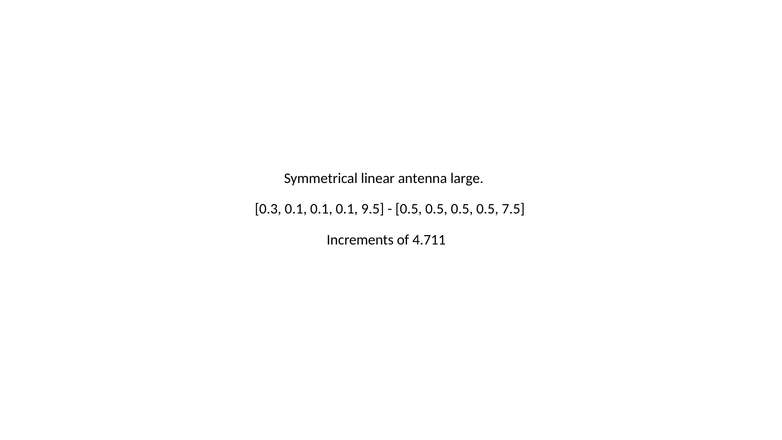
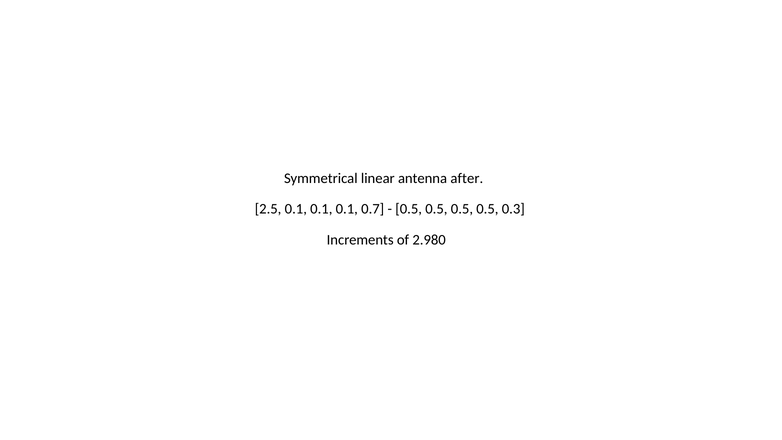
large: large -> after (467, 178)
0.3: 0.3 -> 2.5 (268, 209)
9.5: 9.5 -> 0.7 (373, 209)
7.5: 7.5 -> 0.3 (513, 209)
4.711: 4.711 -> 2.980 (429, 240)
